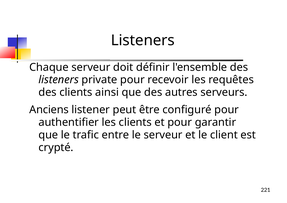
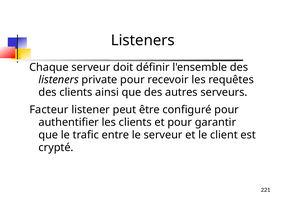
Anciens: Anciens -> Facteur (49, 110)
